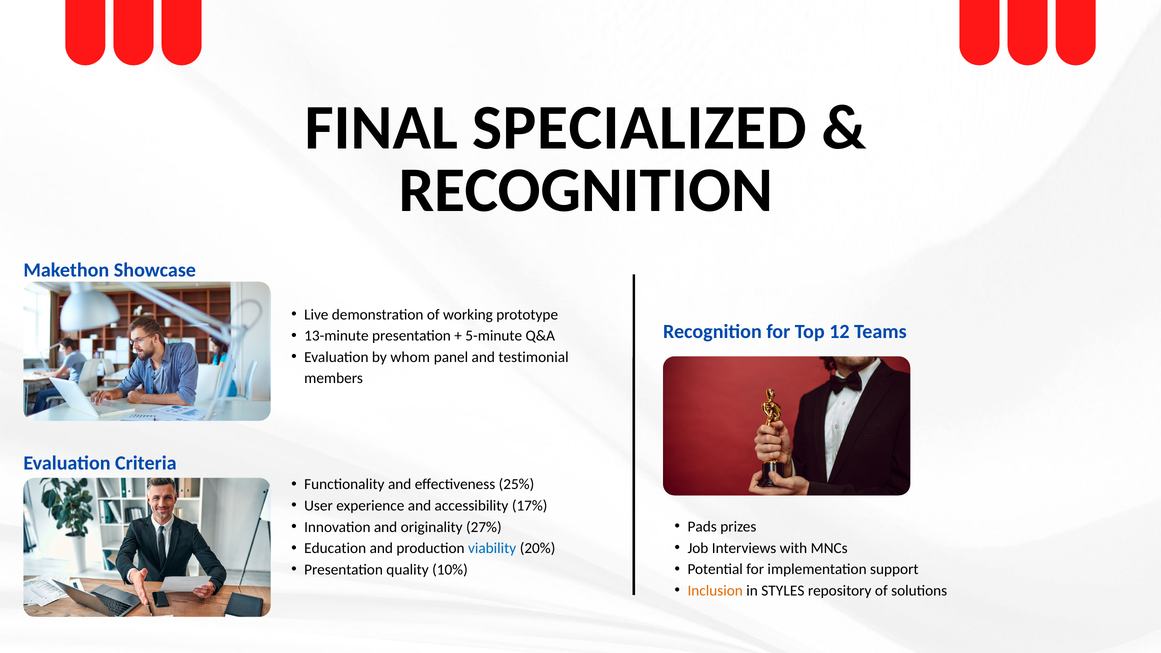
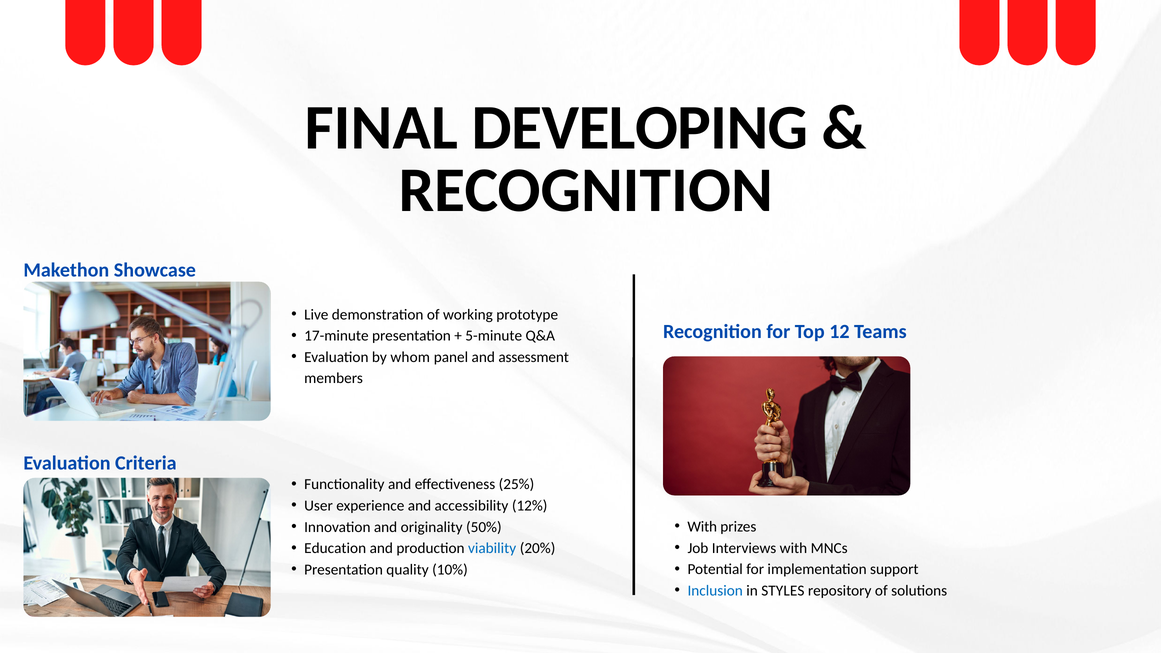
SPECIALIZED: SPECIALIZED -> DEVELOPING (640, 128)
13-minute: 13-minute -> 17-minute (336, 336)
testimonial: testimonial -> assessment (534, 357)
17%: 17% -> 12% (530, 506)
Pads: Pads -> With (702, 527)
27%: 27% -> 50% (484, 527)
Inclusion colour: orange -> blue (715, 591)
